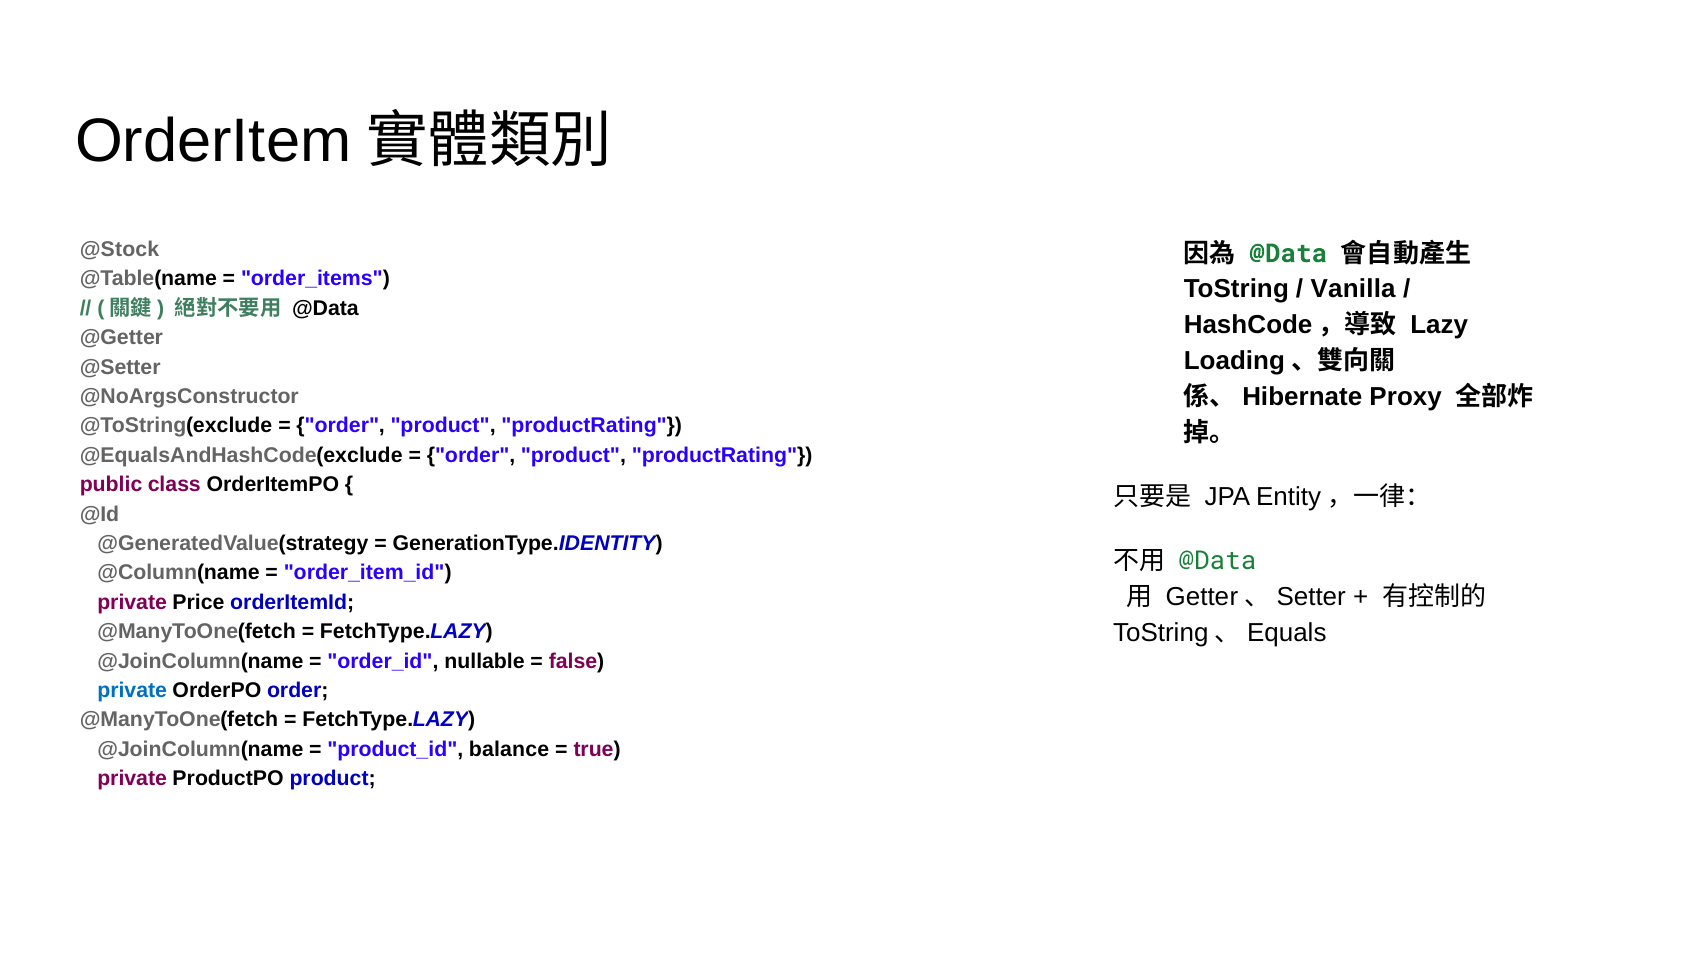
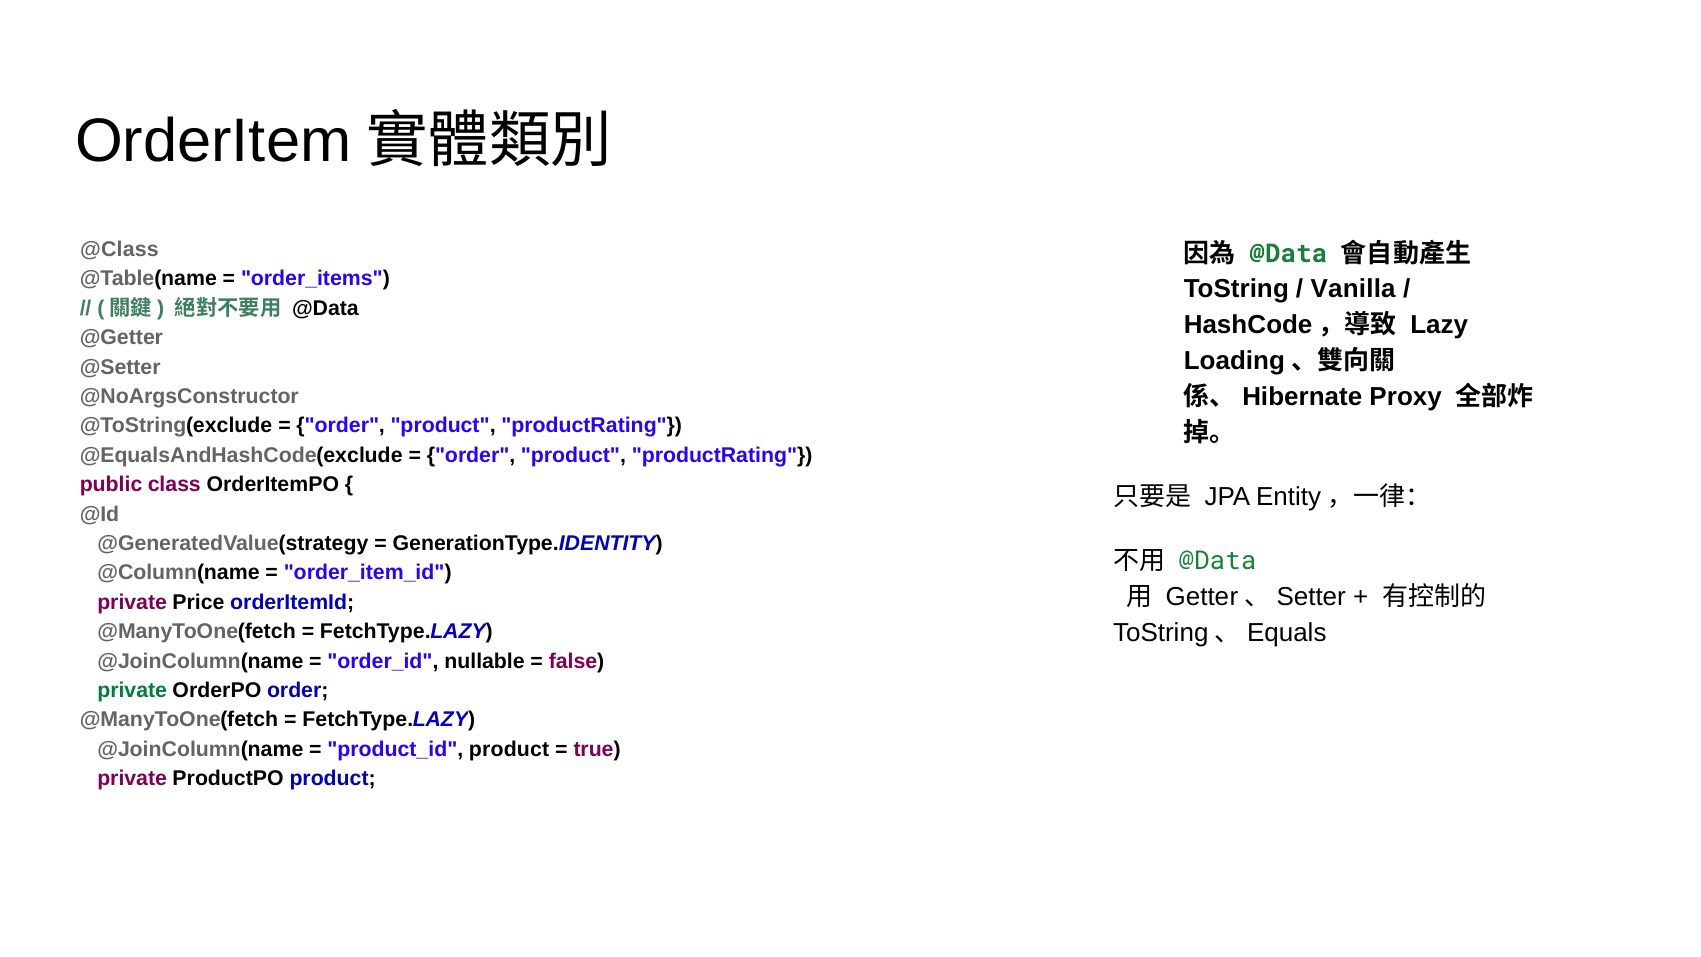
@Stock: @Stock -> @Class (119, 249)
private colour: blue -> green (132, 690)
product_id balance: balance -> product (509, 749)
